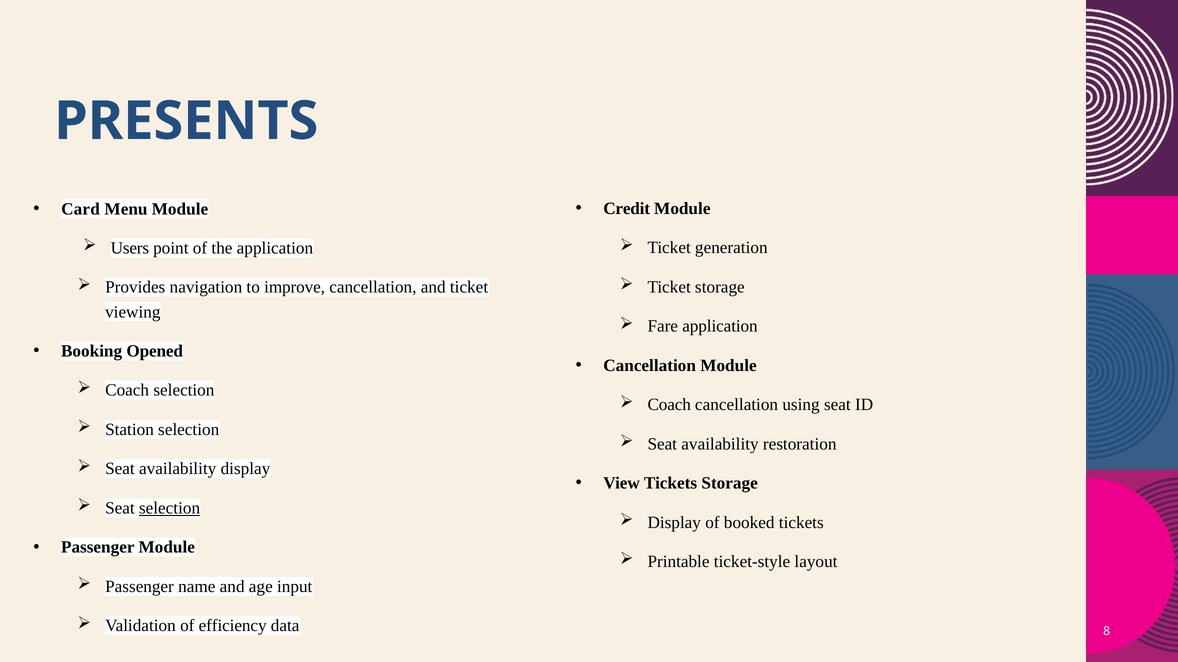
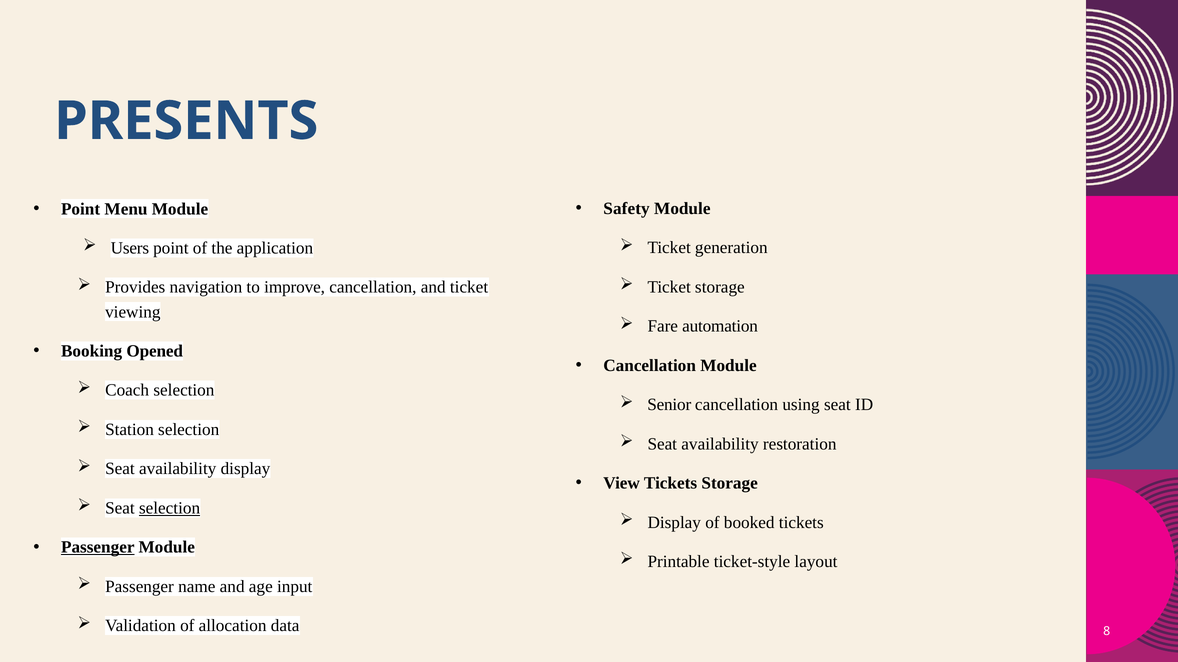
Credit: Credit -> Safety (627, 209)
Card: Card -> Point (81, 209)
Fare application: application -> automation (720, 327)
Coach: Coach -> Senior (669, 405)
Passenger underline: none -> present (98, 548)
efficiency: efficiency -> allocation (233, 626)
